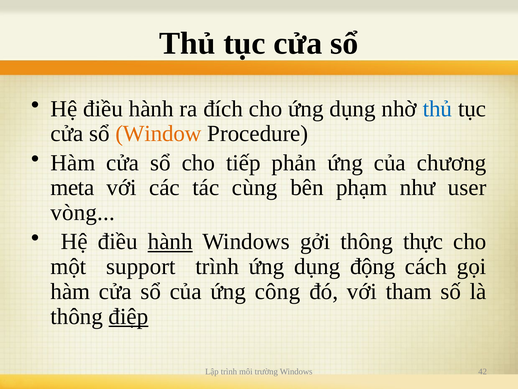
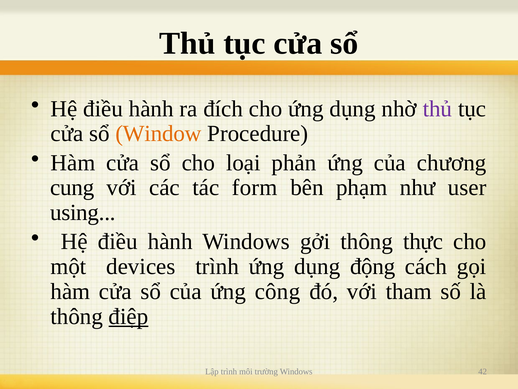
thủ colour: blue -> purple (437, 109)
tiếp: tiếp -> loại (243, 163)
meta: meta -> cung (72, 187)
cùng: cùng -> form (255, 187)
vòng: vòng -> using (83, 212)
hành underline: present -> none (170, 241)
support: support -> devices (141, 266)
